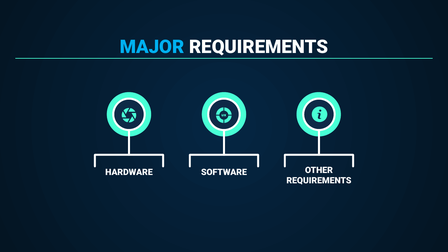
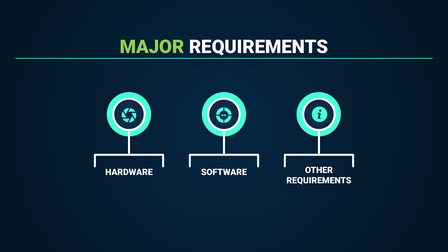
MAJOR colour: light blue -> light green (152, 47)
